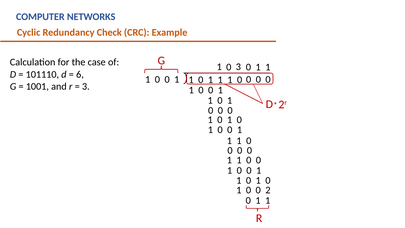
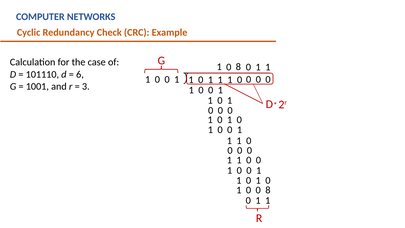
1 0 3: 3 -> 8 (238, 67)
0 0 2: 2 -> 8 (268, 190)
